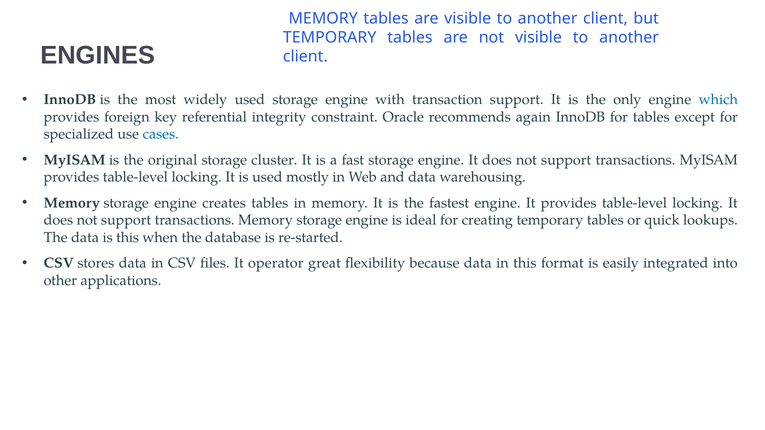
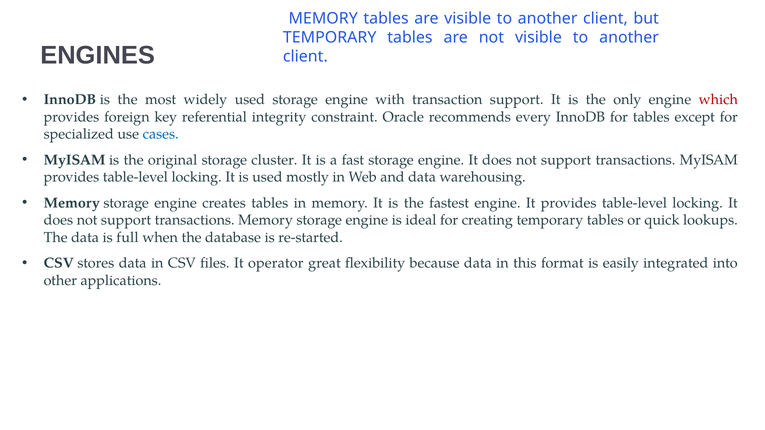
which colour: blue -> red (718, 100)
again: again -> every (533, 117)
is this: this -> full (127, 237)
